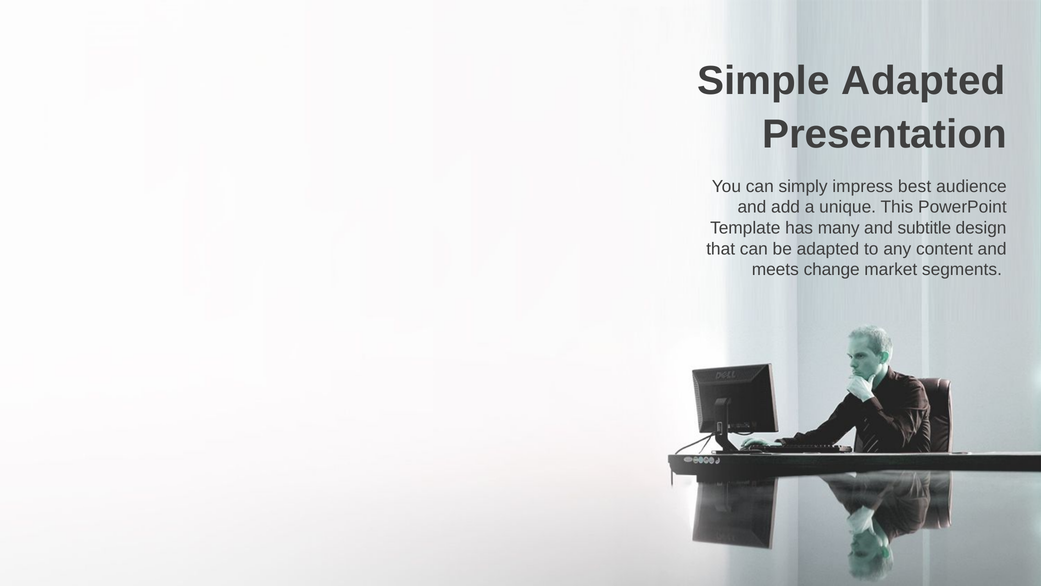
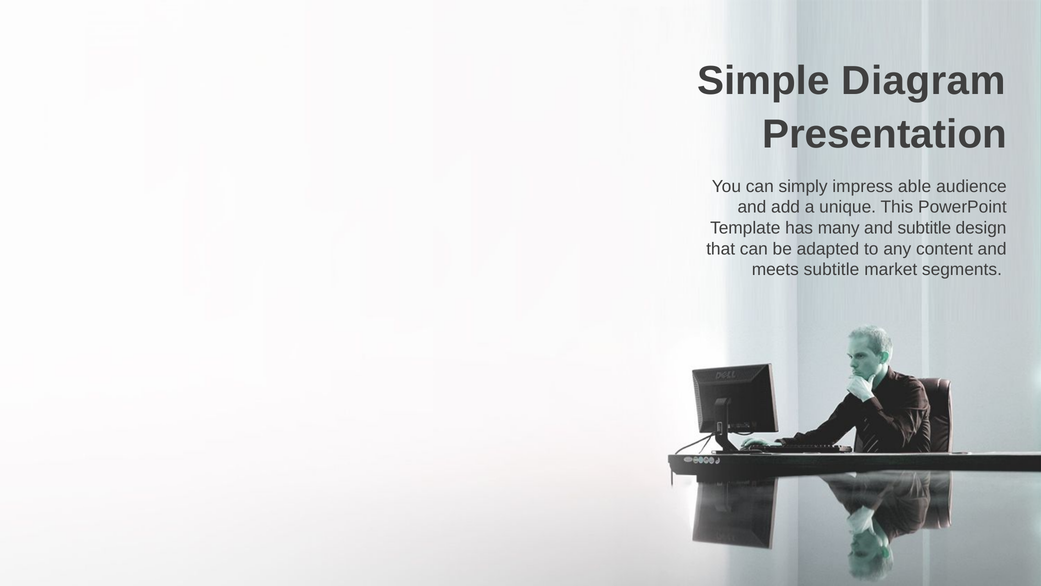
Simple Adapted: Adapted -> Diagram (924, 81)
best: best -> able (915, 186)
meets change: change -> subtitle (832, 270)
